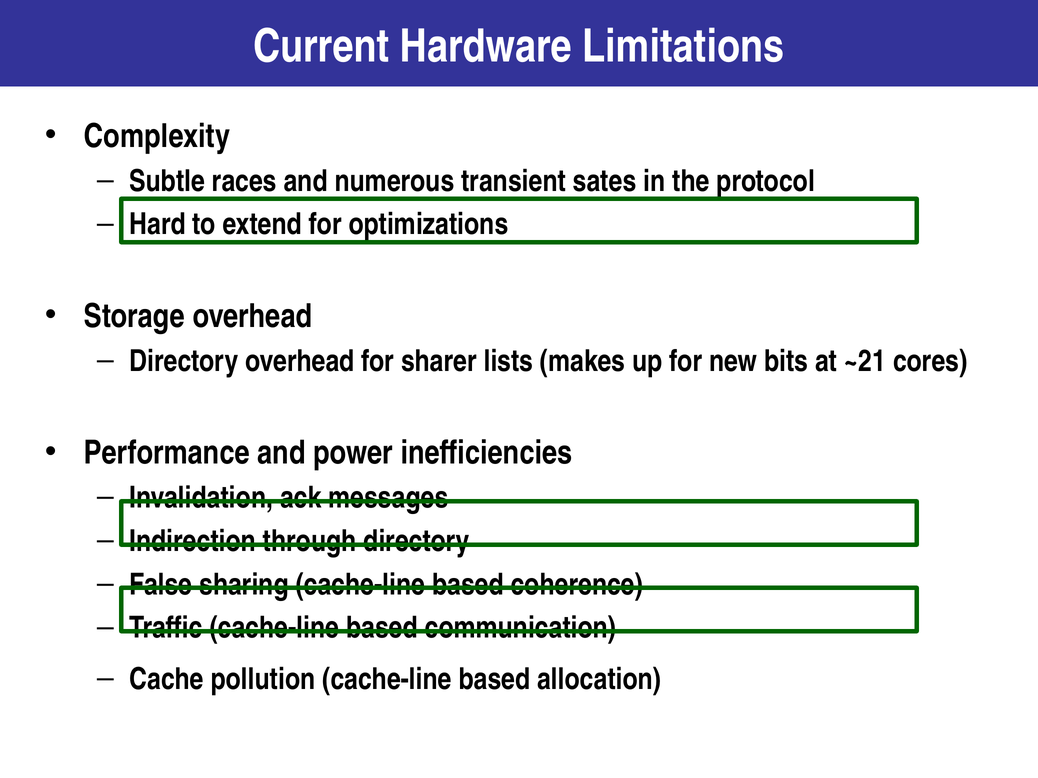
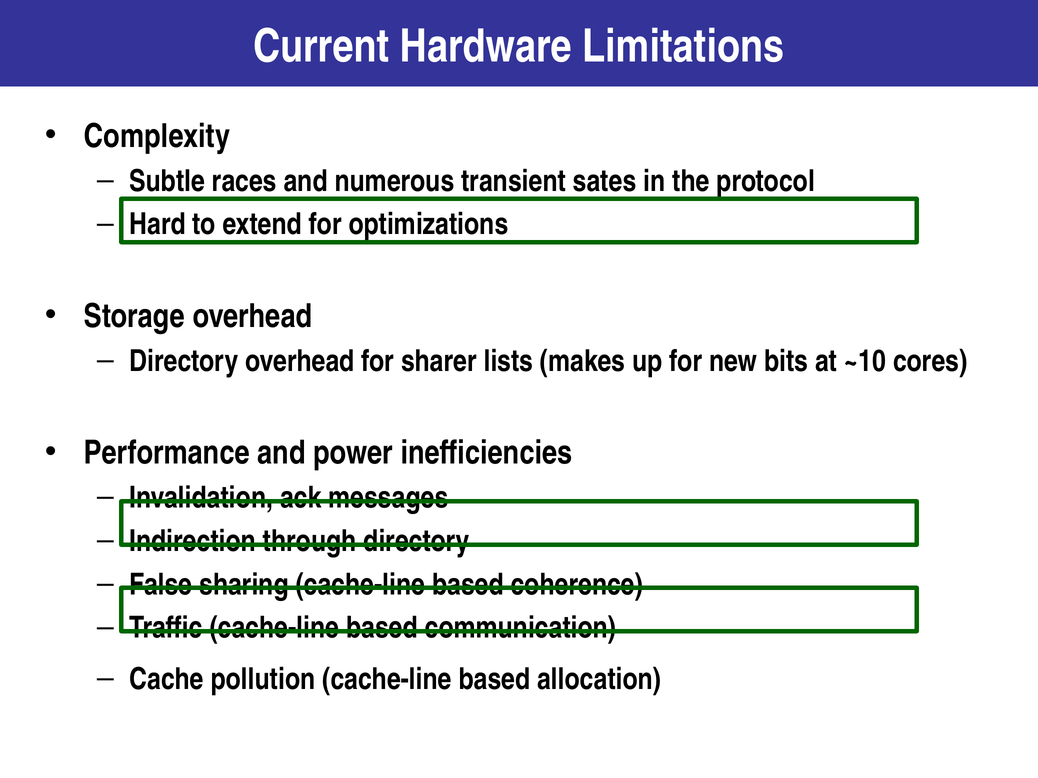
~21: ~21 -> ~10 (865, 361)
